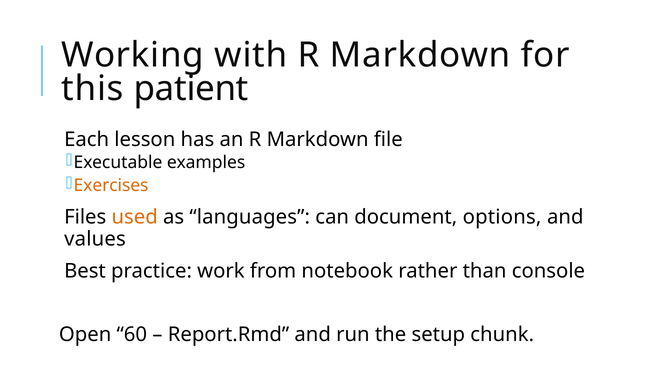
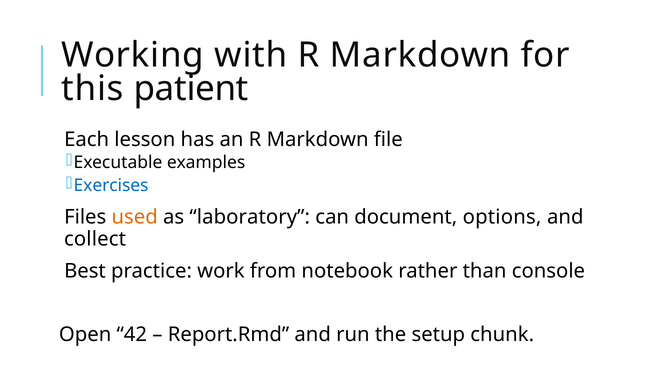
Exercises colour: orange -> blue (111, 186)
languages: languages -> laboratory (250, 217)
values: values -> collect (95, 239)
60: 60 -> 42 (132, 334)
